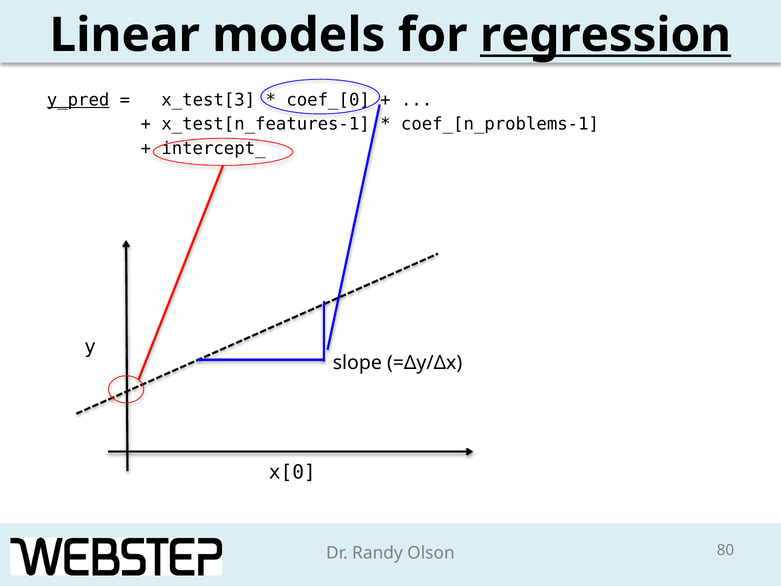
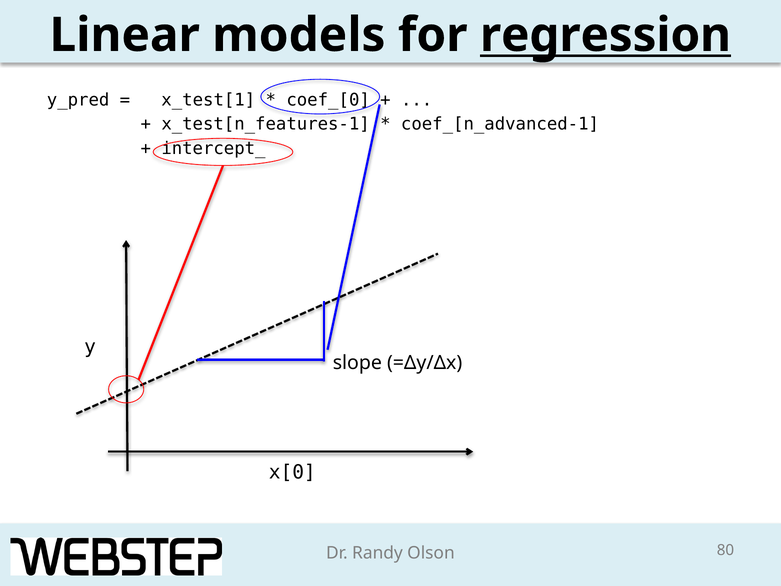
y_pred underline: present -> none (78, 100)
x_test[3: x_test[3 -> x_test[1 (208, 100)
coef_[n_problems-1: coef_[n_problems-1 -> coef_[n_advanced-1 (500, 124)
